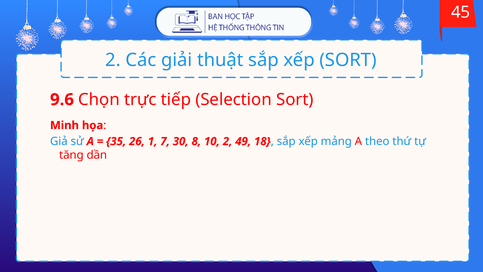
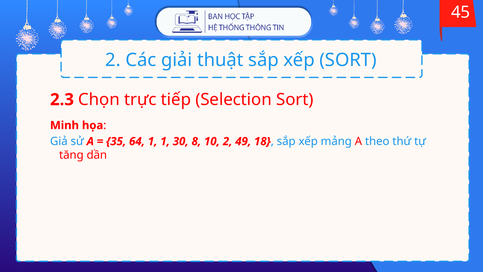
9.6: 9.6 -> 2.3 (62, 100)
26: 26 -> 64 (137, 141)
1 7: 7 -> 1 (165, 141)
